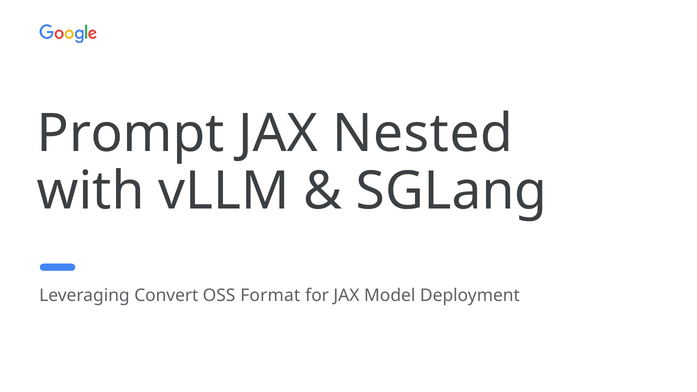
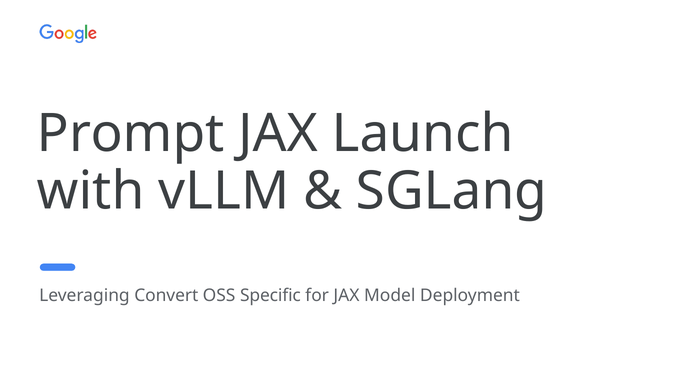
Nested: Nested -> Launch (423, 134)
Format: Format -> Specific (270, 296)
